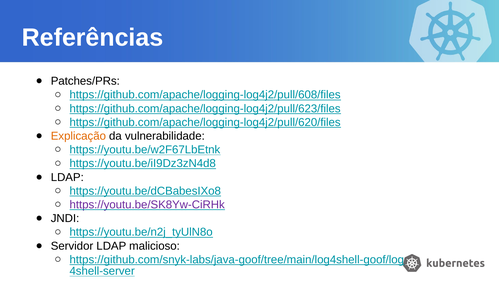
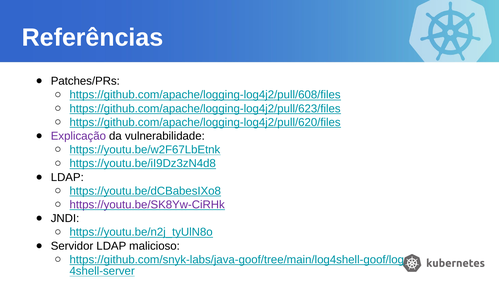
Explicação colour: orange -> purple (78, 136)
